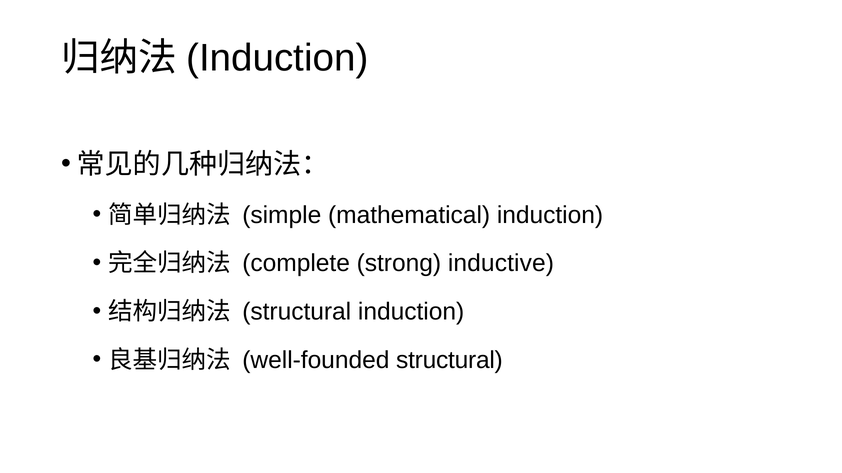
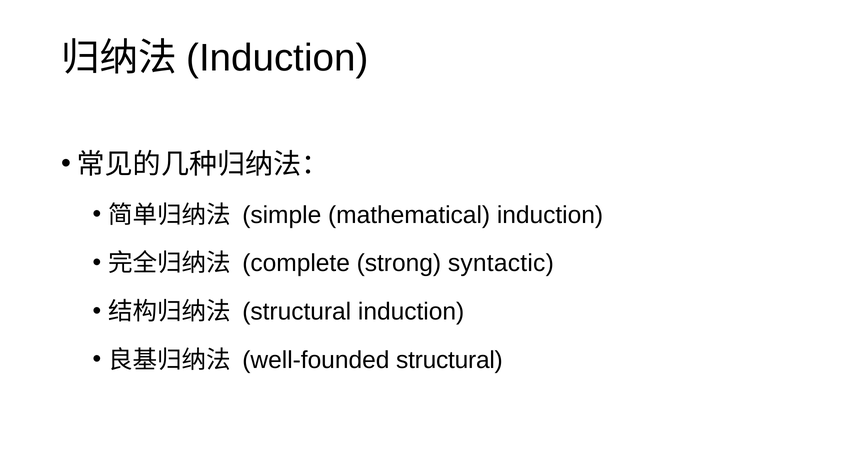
inductive: inductive -> syntactic (501, 264)
